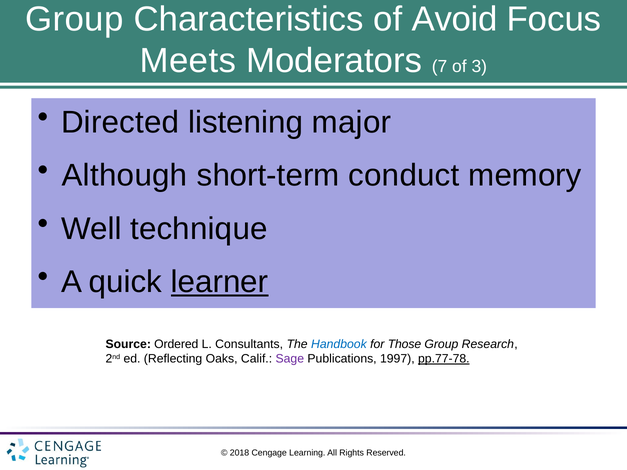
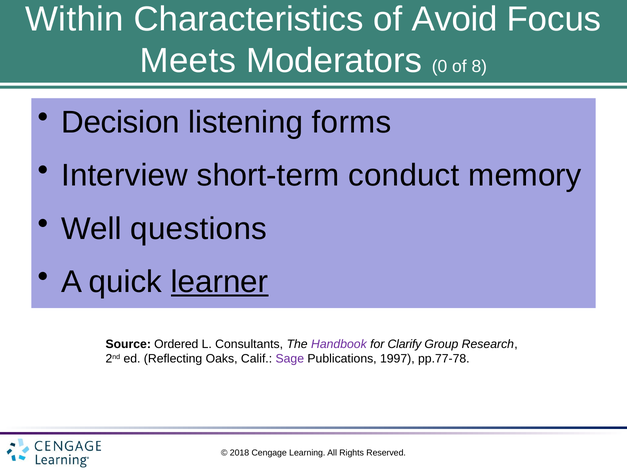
Group: Group -> Within (74, 19)
7: 7 -> 0 (440, 67)
3: 3 -> 8 (479, 67)
Directed: Directed -> Decision (120, 122)
major: major -> forms (352, 122)
Although: Although -> Interview (125, 176)
technique: technique -> questions (199, 229)
Handbook colour: blue -> purple (339, 344)
Those: Those -> Clarify (404, 344)
pp.77-78 underline: present -> none (444, 359)
